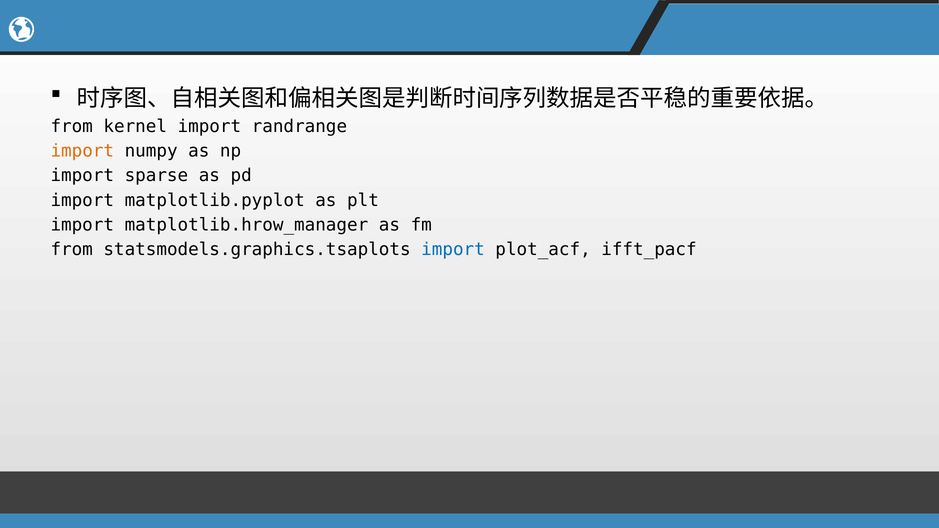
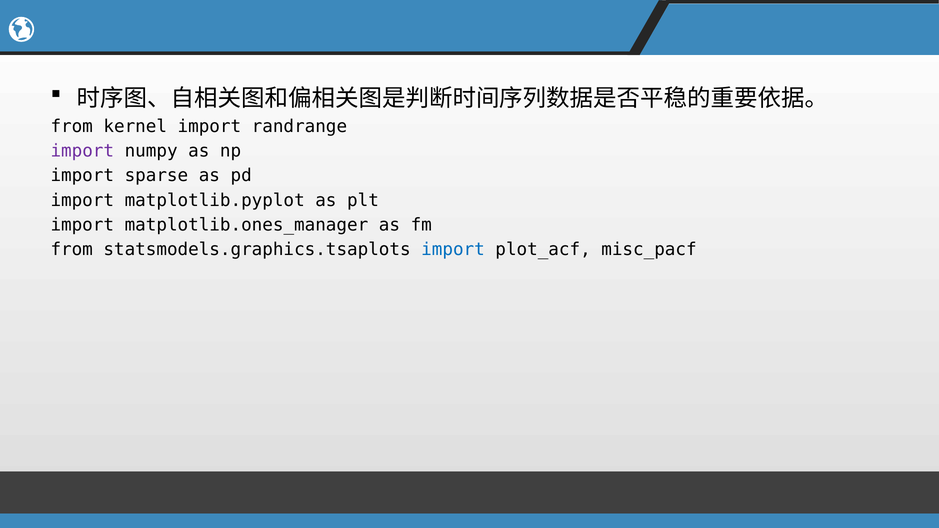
import colour: orange -> purple (82, 151)
matplotlib.hrow_manager: matplotlib.hrow_manager -> matplotlib.ones_manager (246, 225)
ifft_pacf: ifft_pacf -> misc_pacf (649, 250)
